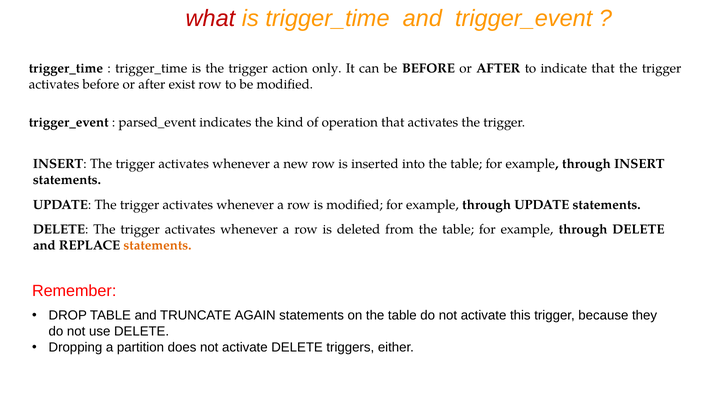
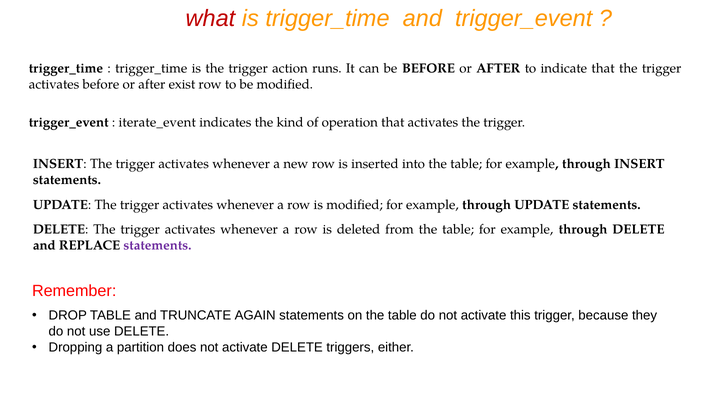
only: only -> runs (327, 68)
parsed_event: parsed_event -> iterate_event (157, 122)
statements colour: orange -> purple (158, 245)
